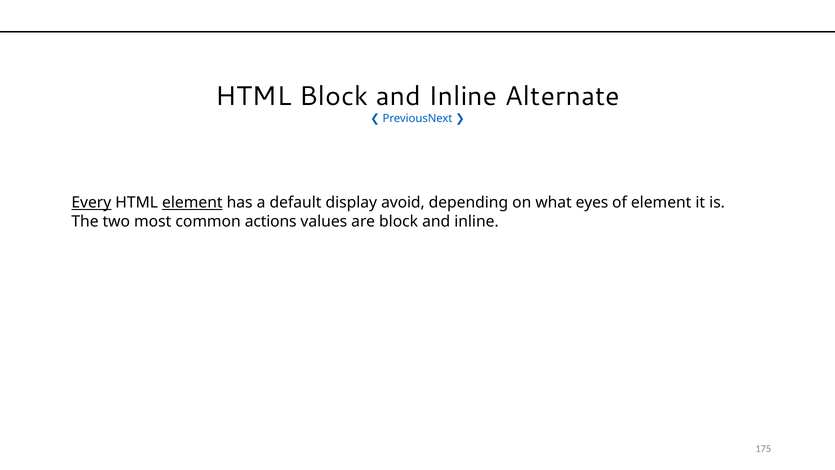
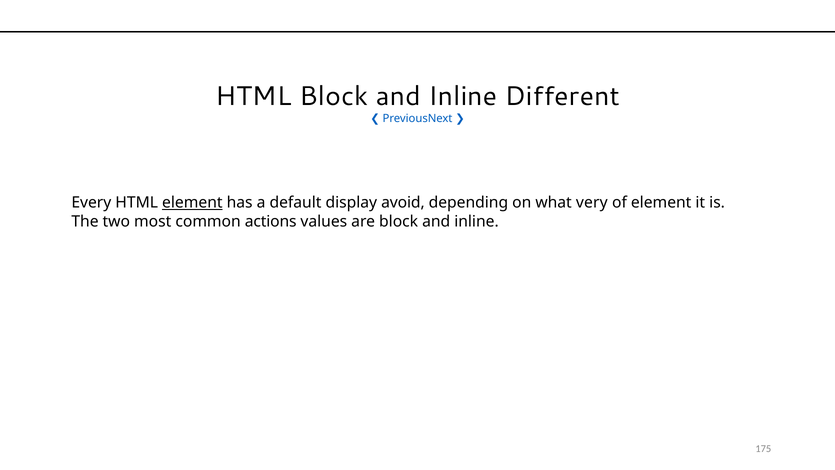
Alternate: Alternate -> Different (562, 96)
Every underline: present -> none (91, 203)
eyes: eyes -> very (592, 203)
